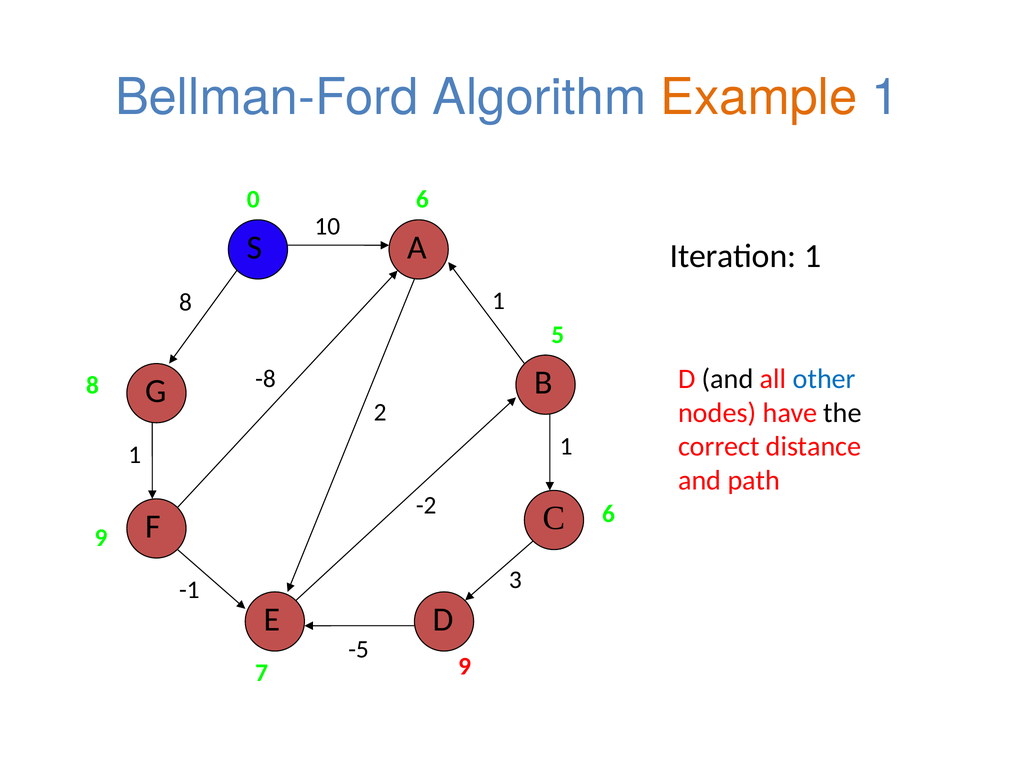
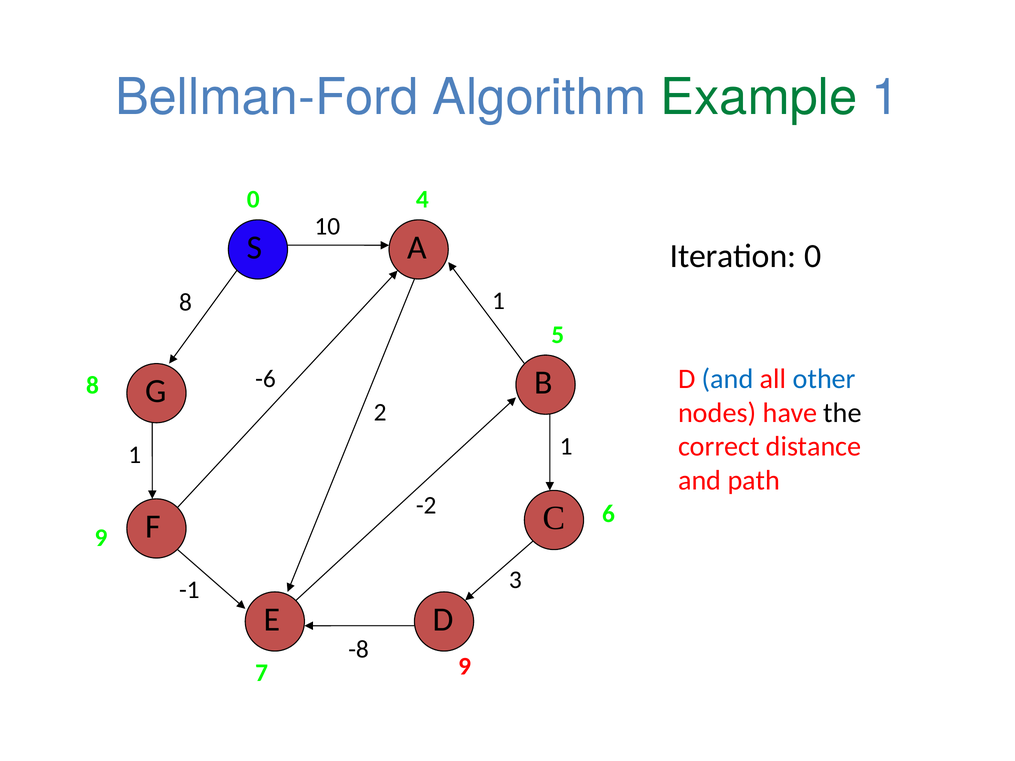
Example colour: orange -> green (759, 97)
0 6: 6 -> 4 (422, 200)
Iteration 1: 1 -> 0 (813, 256)
and colour: black -> blue (728, 379)
-8: -8 -> -6 (265, 379)
-5: -5 -> -8 (359, 649)
